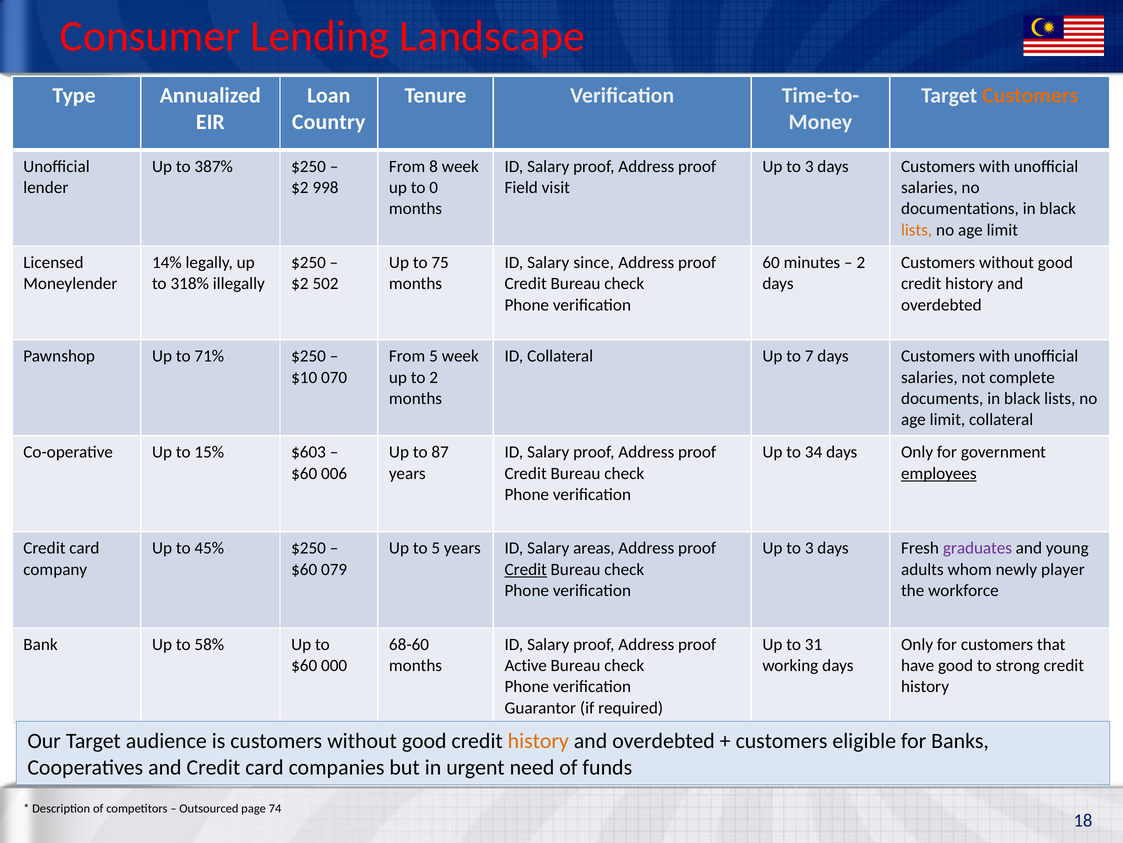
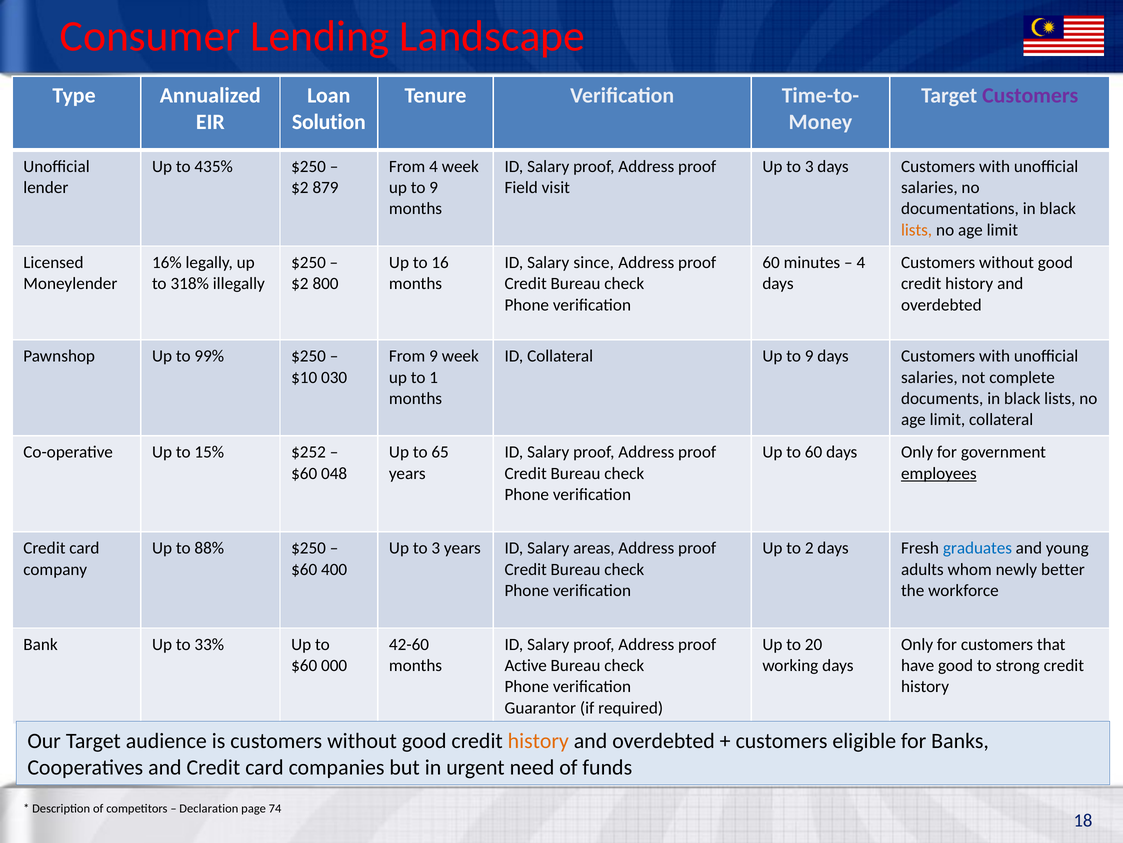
Customers colour: orange -> purple (1030, 95)
Country: Country -> Solution (329, 122)
387%: 387% -> 435% (214, 166)
From 8: 8 -> 4 (433, 166)
998: 998 -> 879 (326, 187)
0: 0 -> 9 (434, 187)
14%: 14% -> 16% (167, 262)
75: 75 -> 16 (440, 262)
2: 2 -> 4 (861, 262)
502: 502 -> 800 (326, 283)
71%: 71% -> 99% (209, 356)
From 5: 5 -> 9 (433, 356)
Collateral Up to 7: 7 -> 9 (809, 356)
070: 070 -> 030 (334, 377)
to 2: 2 -> 1 (434, 377)
$603: $603 -> $252 (309, 452)
87: 87 -> 65 (440, 452)
to 34: 34 -> 60 (814, 452)
006: 006 -> 048 (334, 473)
45%: 45% -> 88% (209, 548)
5: 5 -> 3 (436, 548)
3: 3 -> 2 (809, 548)
graduates colour: purple -> blue (977, 548)
079: 079 -> 400 (334, 569)
Credit underline: present -> none (526, 569)
player: player -> better (1063, 569)
58%: 58% -> 33% (209, 644)
68-60: 68-60 -> 42-60 (409, 644)
31: 31 -> 20 (814, 644)
Outsourced: Outsourced -> Declaration (209, 808)
